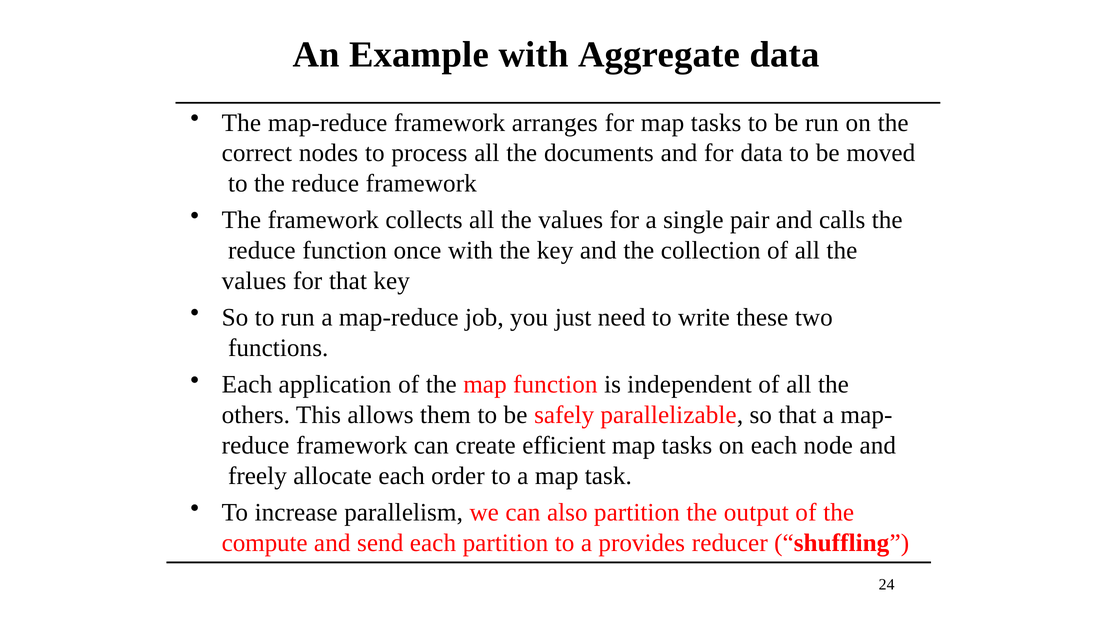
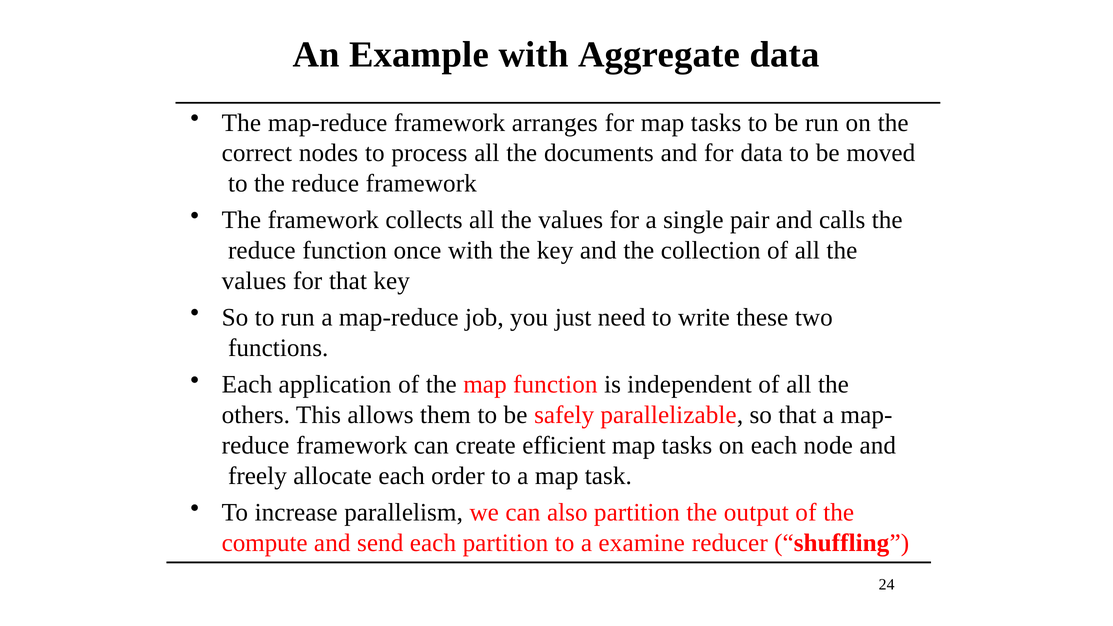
provides: provides -> examine (642, 543)
